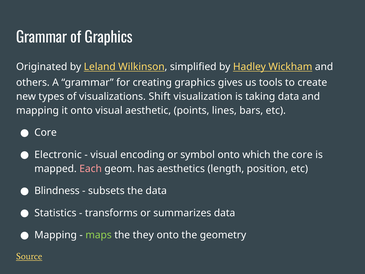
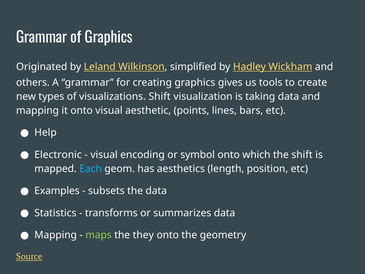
Core: Core -> Help (46, 132)
the core: core -> shift (302, 155)
Each colour: pink -> light blue (91, 169)
Blindness: Blindness -> Examples (57, 191)
